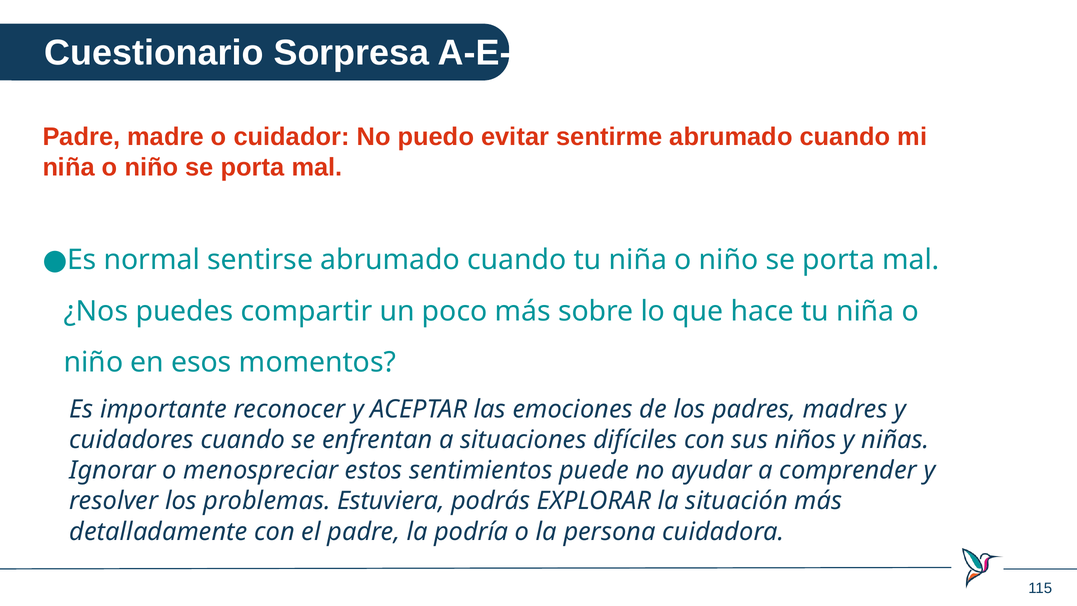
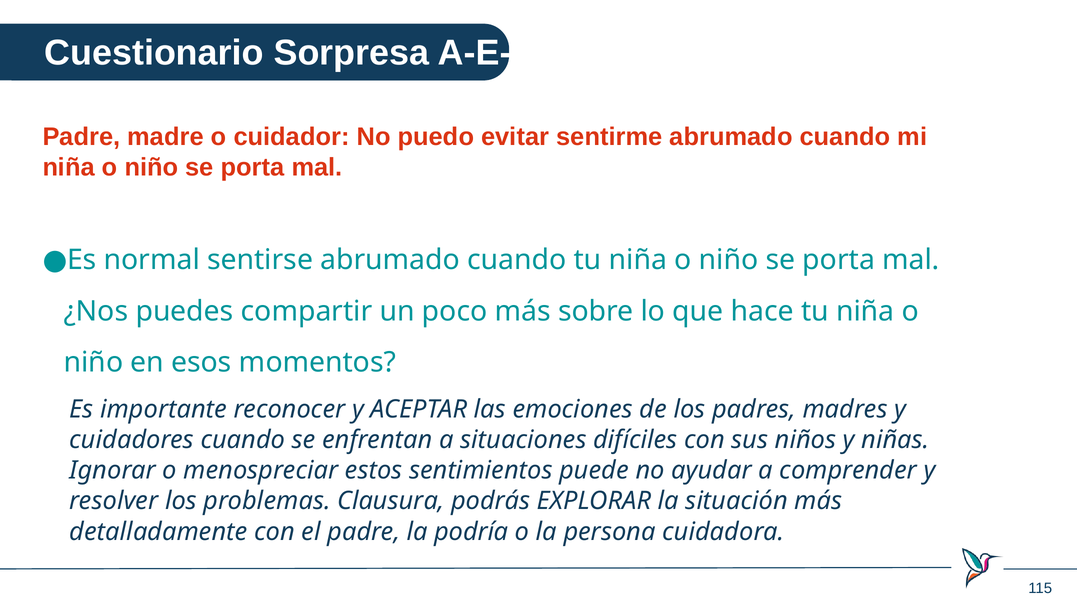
Estuviera: Estuviera -> Clausura (391, 501)
